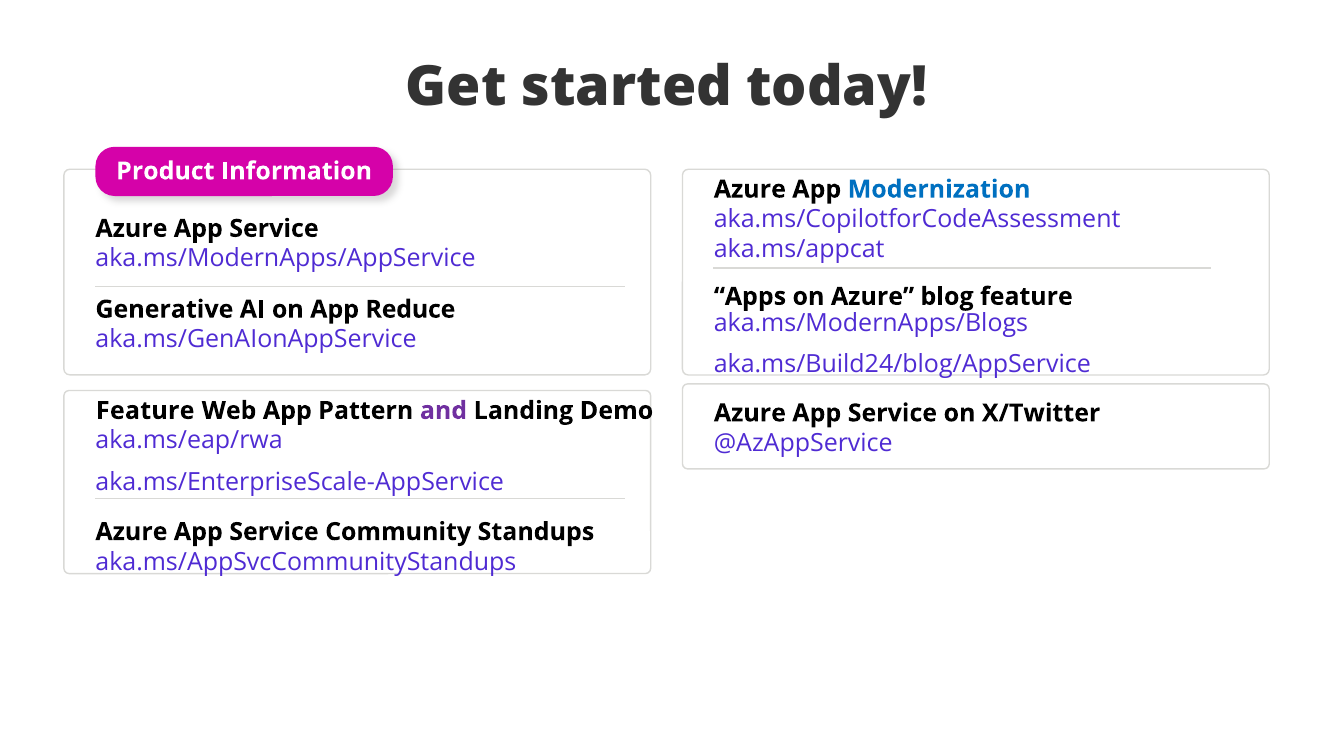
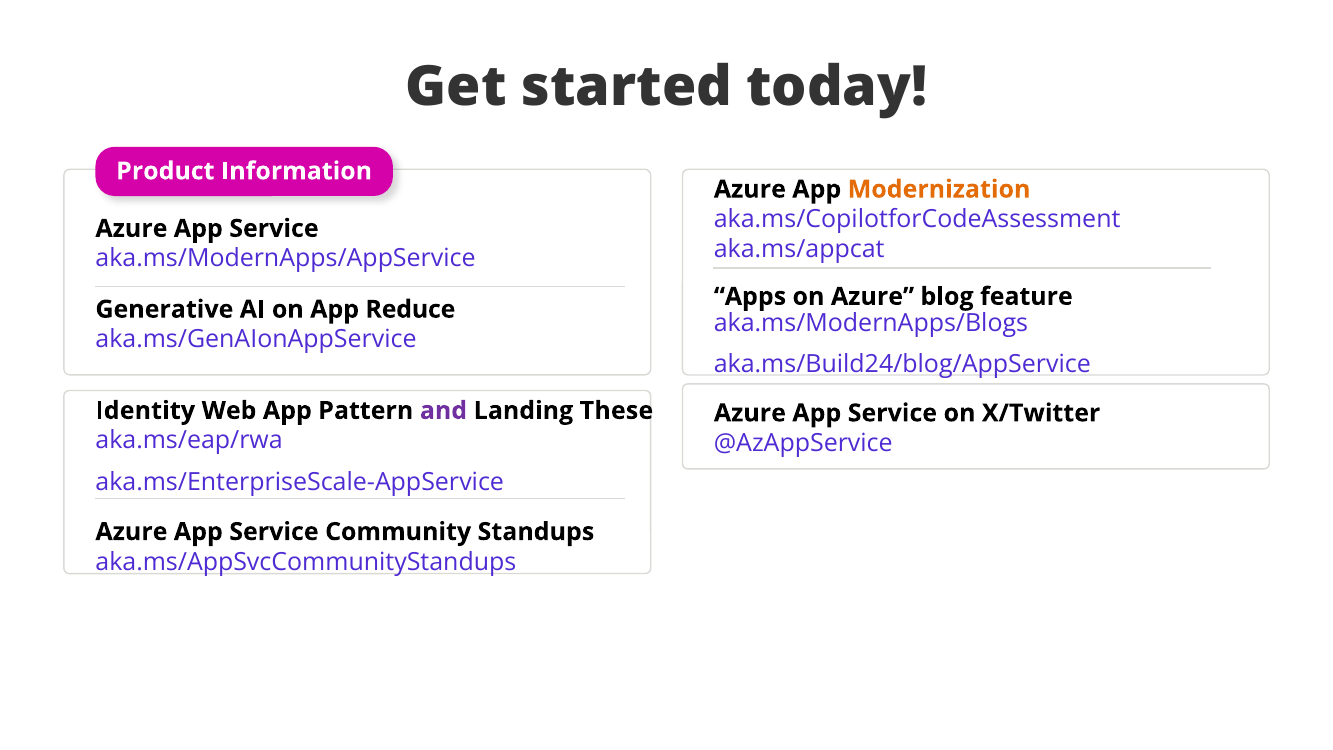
Modernization colour: blue -> orange (939, 189)
Feature: Feature -> Identity (145, 411)
Demo: Demo -> These (616, 411)
